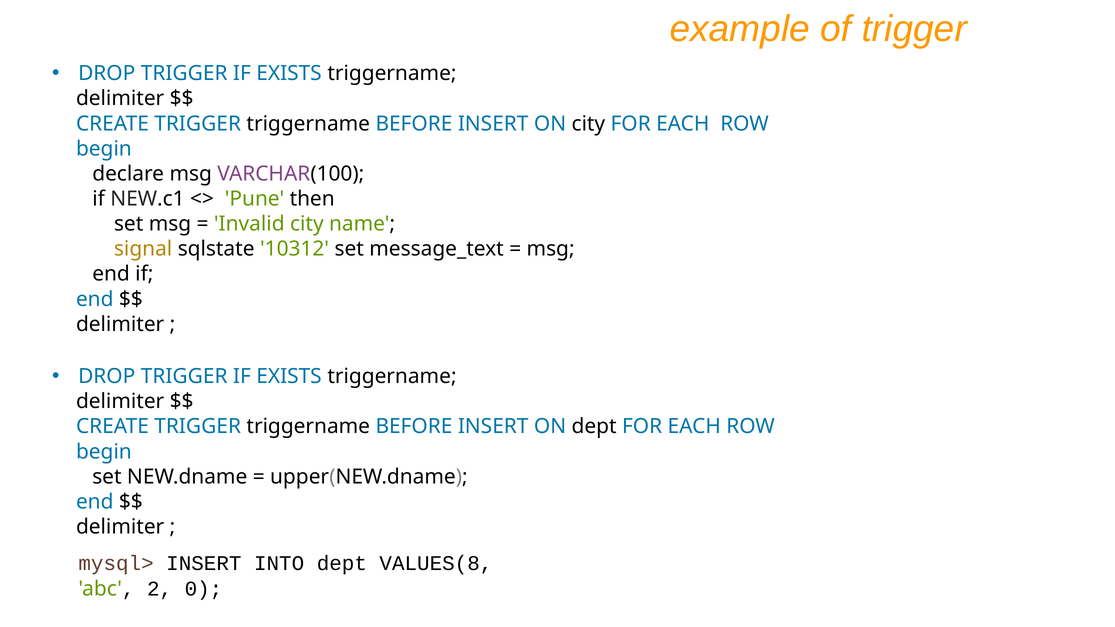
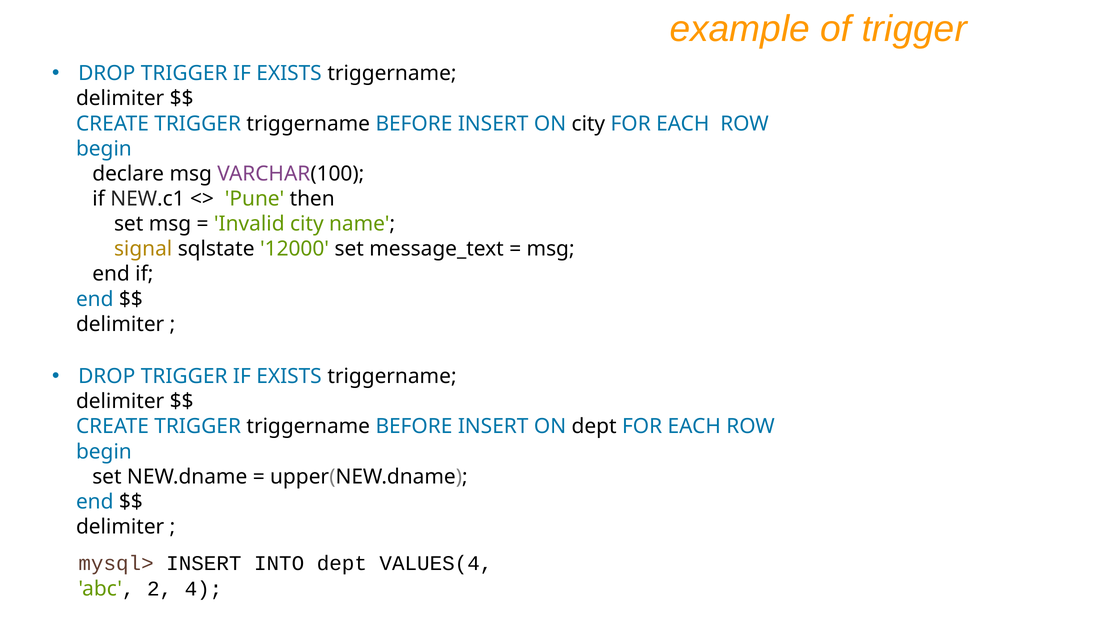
10312: 10312 -> 12000 (295, 249)
VALUES(8: VALUES(8 -> VALUES(4 (436, 564)
0: 0 -> 4 (203, 589)
